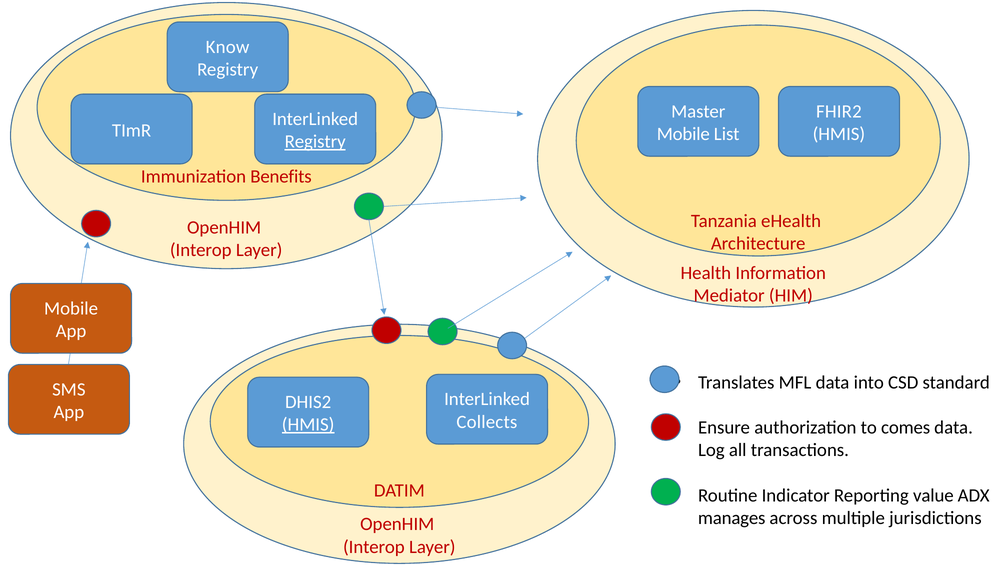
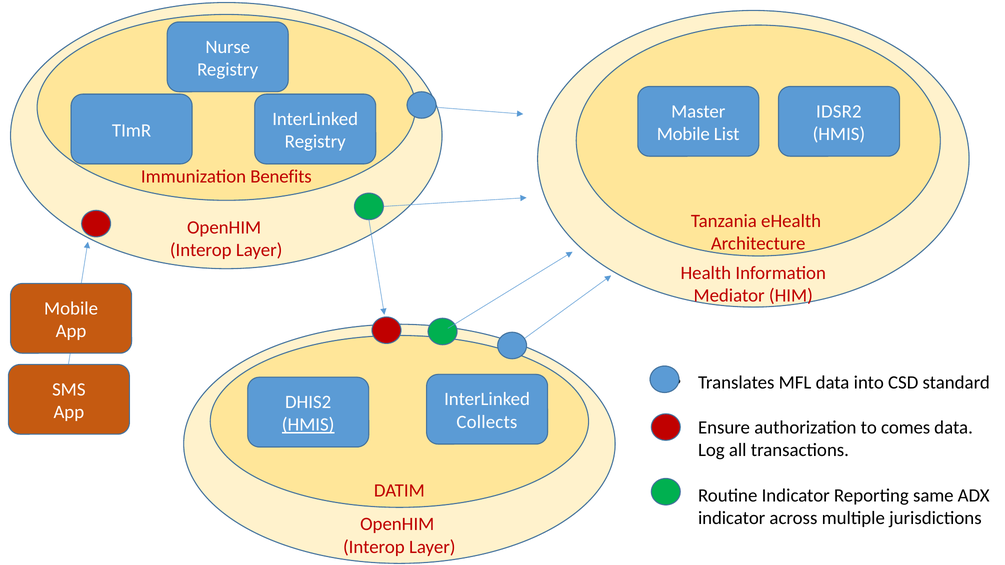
Know: Know -> Nurse (228, 47)
FHIR2: FHIR2 -> IDSR2 (839, 111)
Registry underline: present -> none (315, 142)
value: value -> same (933, 496)
manages: manages -> indicator (732, 518)
